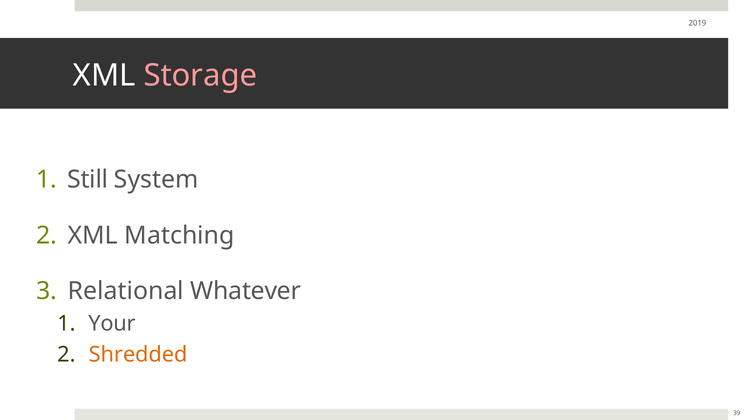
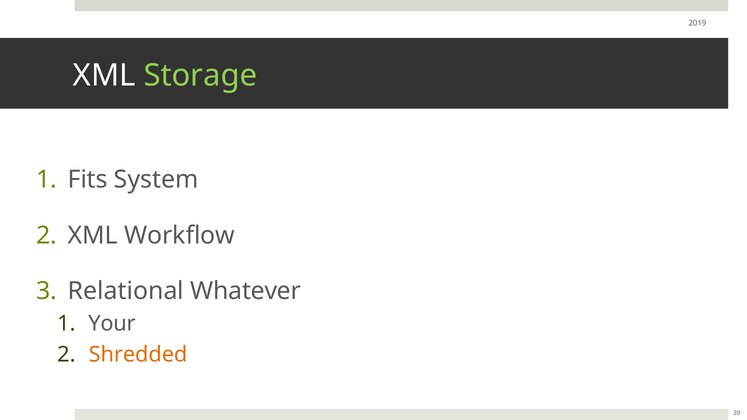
Storage colour: pink -> light green (200, 75)
Still: Still -> Fits (88, 180)
Matching: Matching -> Workflow (180, 236)
